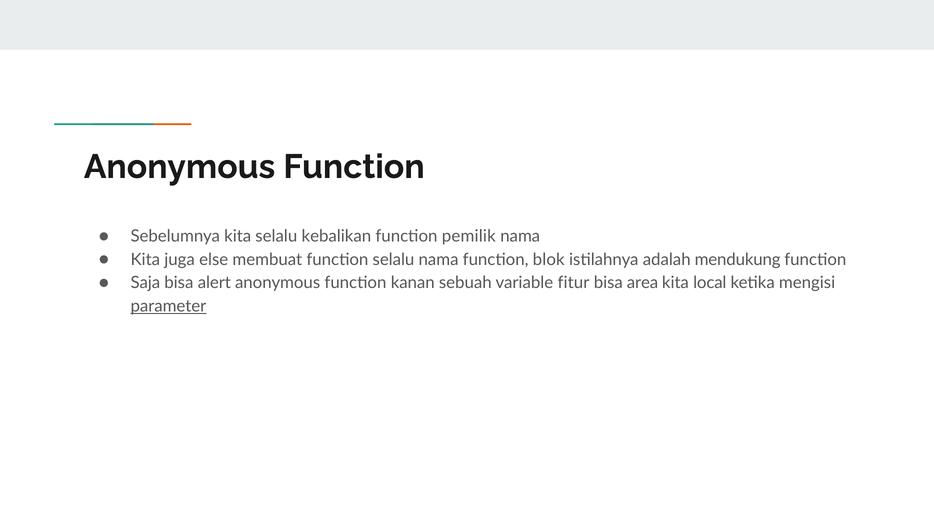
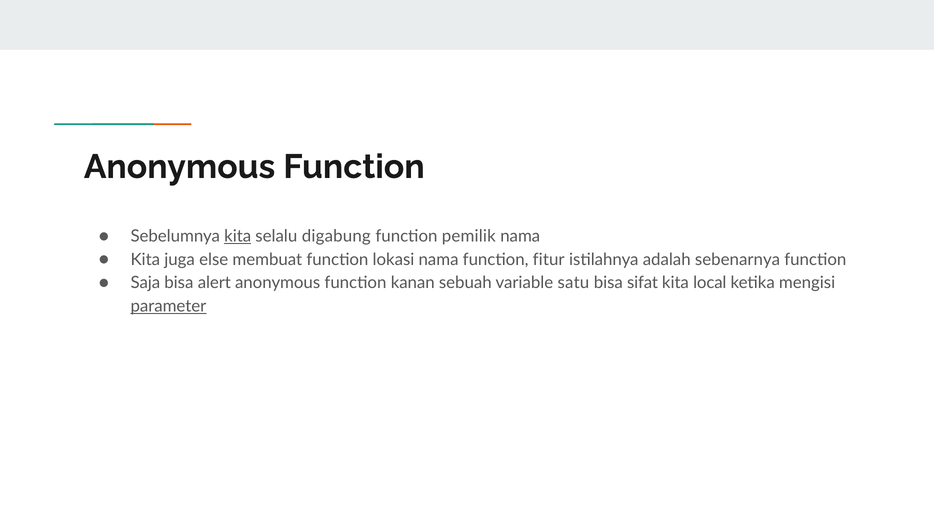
kita underline: none -> present (238, 236)
kebalikan: kebalikan -> digabung (336, 236)
function selalu: selalu -> lokasi (393, 259)
blok: blok -> fitur (549, 259)
mendukung: mendukung -> sebenarnya (738, 259)
fitur: fitur -> satu (573, 283)
area: area -> sifat (643, 283)
